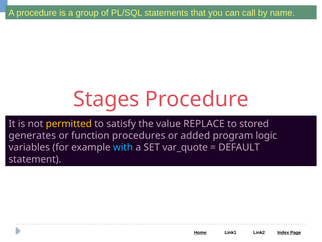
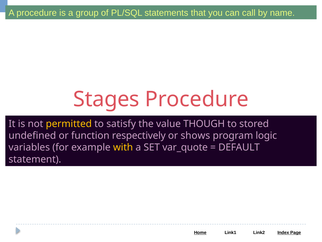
REPLACE: REPLACE -> THOUGH (204, 124)
generates: generates -> undefined (32, 135)
procedures: procedures -> respectively (139, 135)
added: added -> shows (195, 135)
with colour: light blue -> yellow (123, 147)
